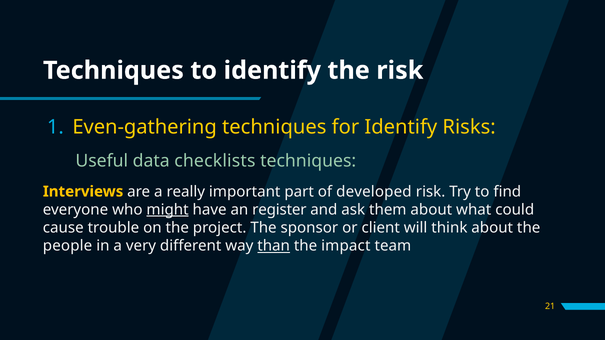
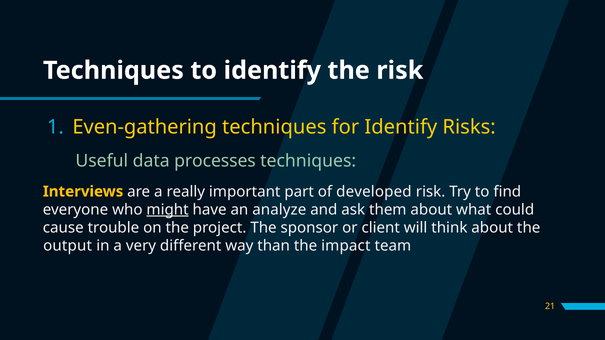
checklists: checklists -> processes (215, 161)
register: register -> analyze (279, 210)
people: people -> output (68, 246)
than underline: present -> none (274, 246)
